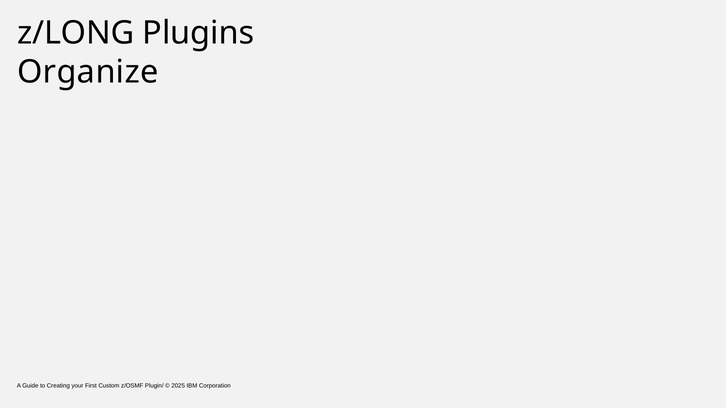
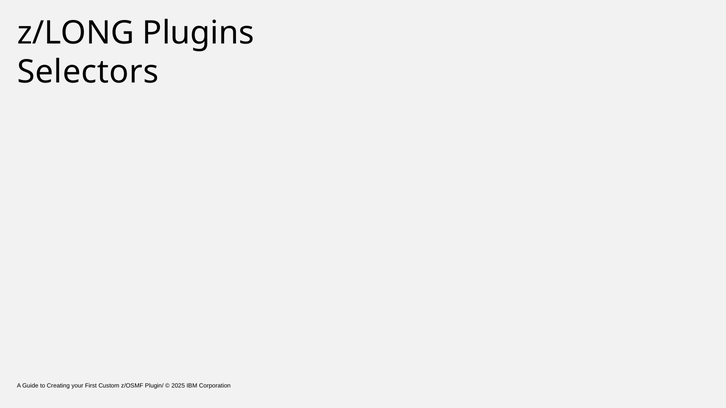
Organize: Organize -> Selectors (88, 72)
